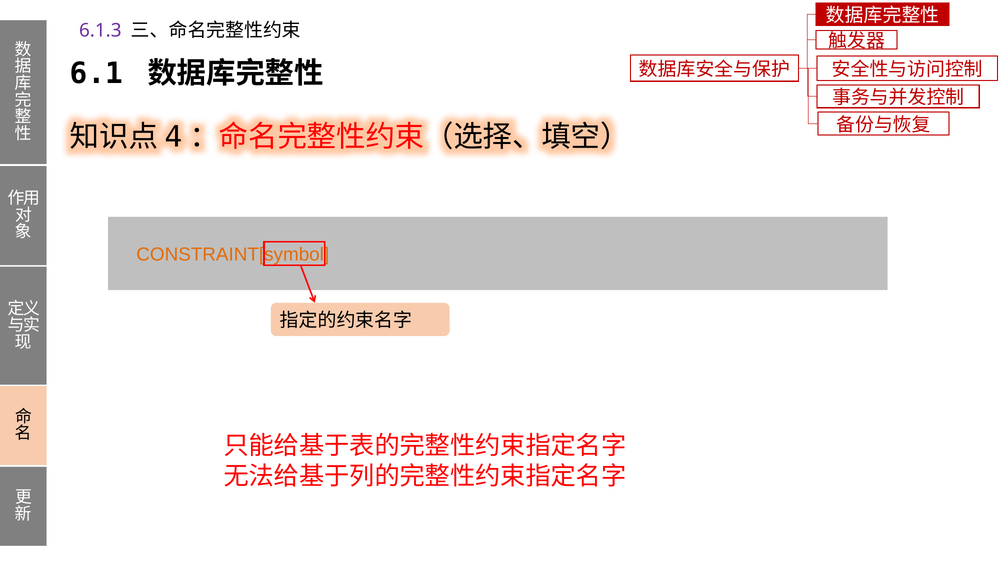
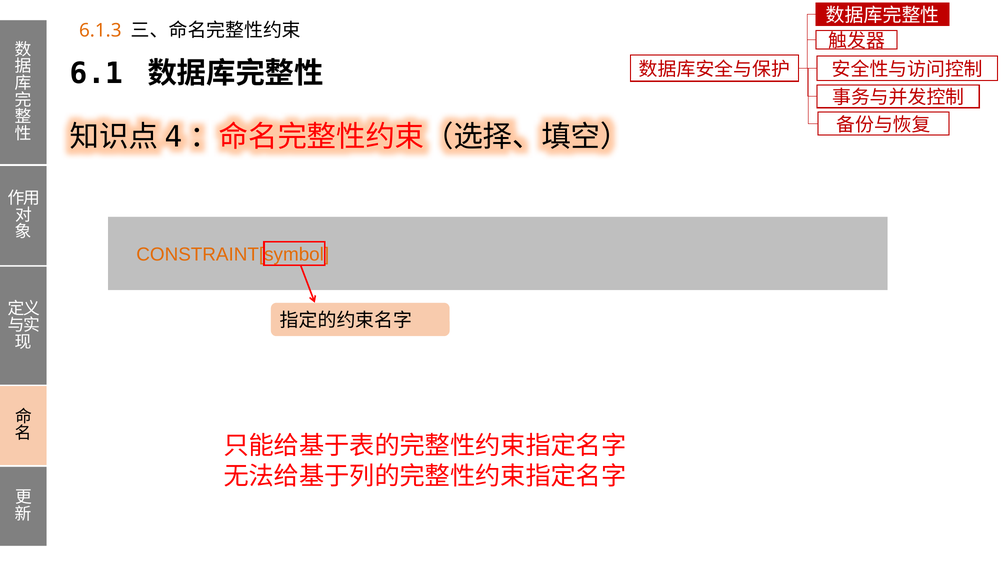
6.1.3 colour: purple -> orange (100, 31)
